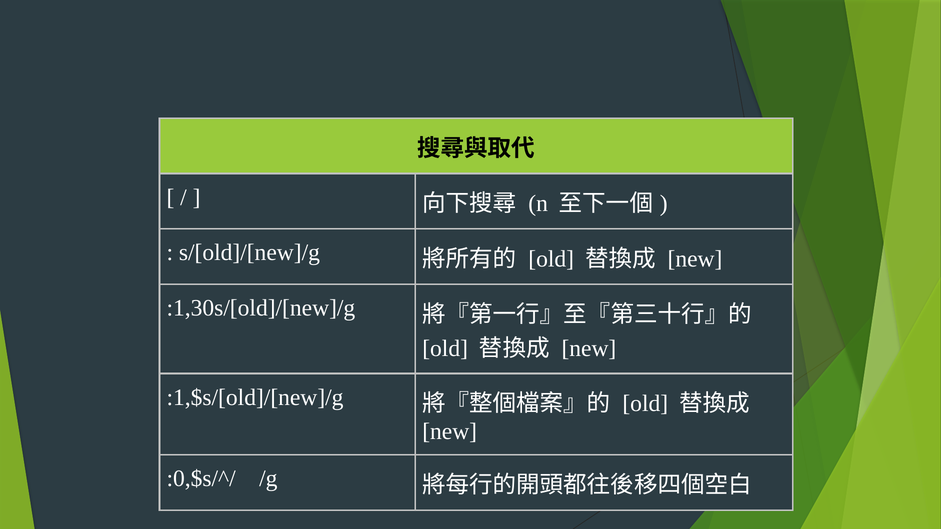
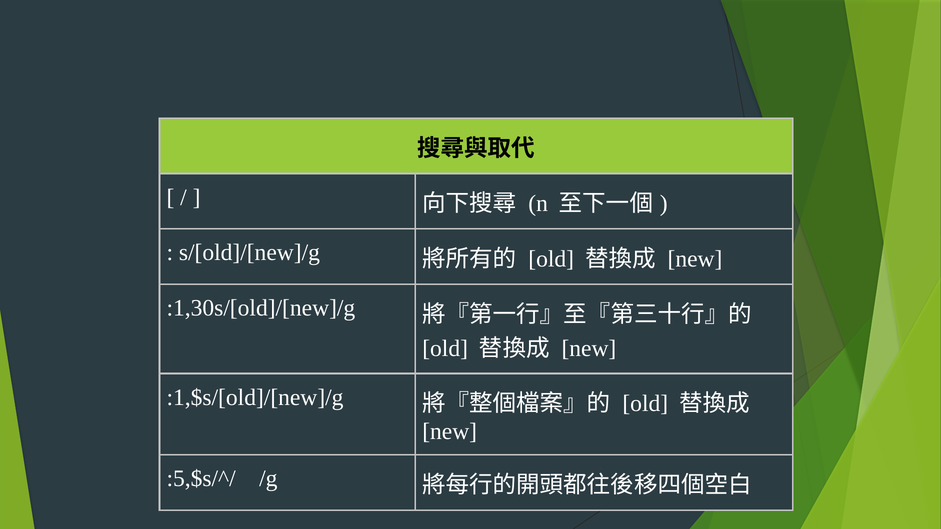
:0,$s/^/: :0,$s/^/ -> :5,$s/^/ (201, 479)
